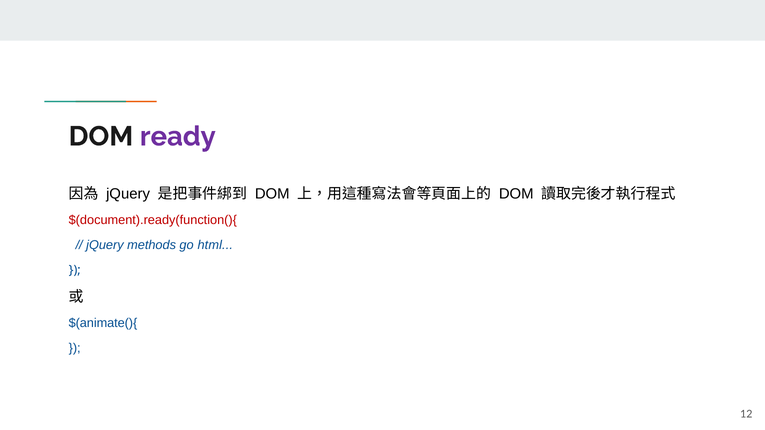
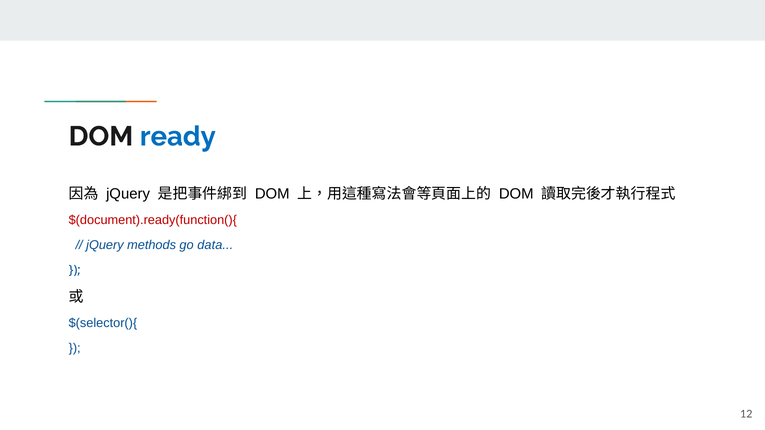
ready colour: purple -> blue (178, 136)
html: html -> data (215, 245)
$(animate(){: $(animate(){ -> $(selector(){ (103, 323)
